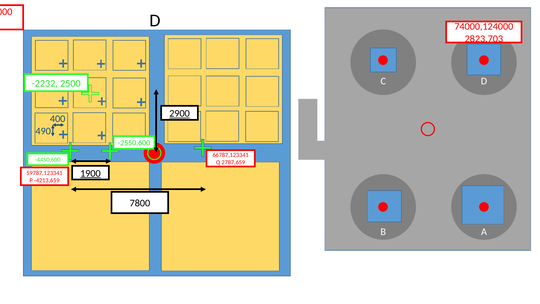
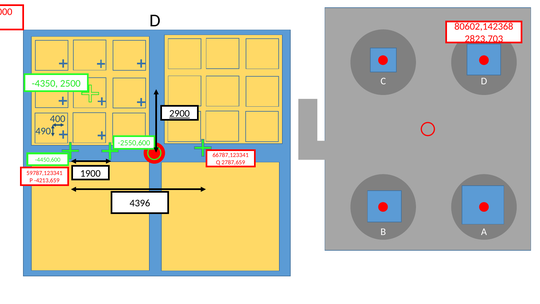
74000,124000: 74000,124000 -> 80602,142368 (484, 27)
-2232: -2232 -> -4350 (45, 83)
1900 underline: present -> none (90, 173)
7800: 7800 -> 4396 (140, 203)
